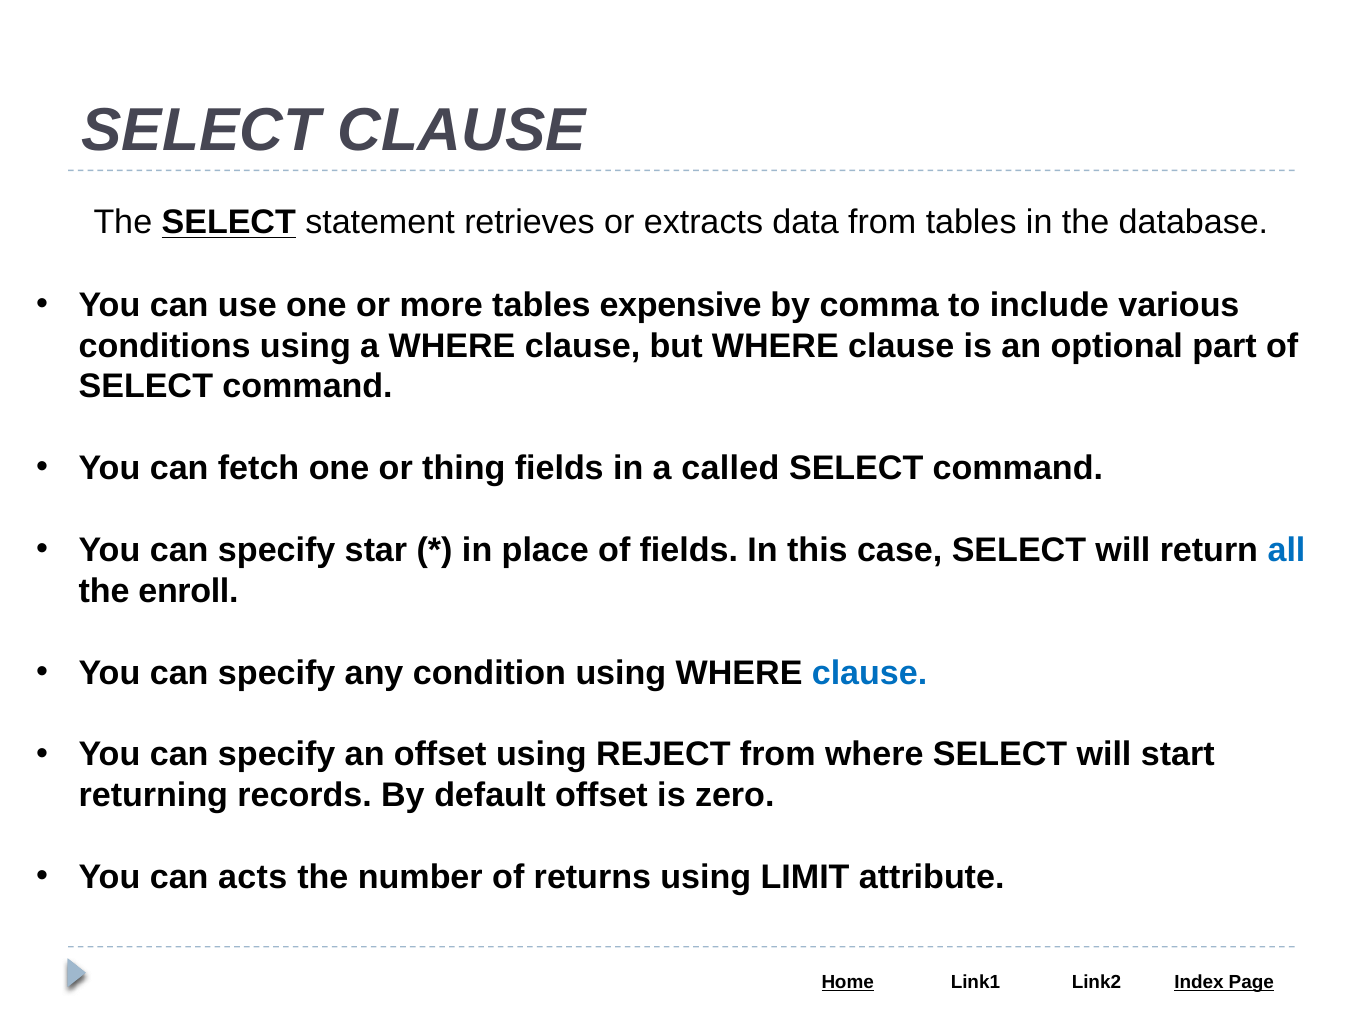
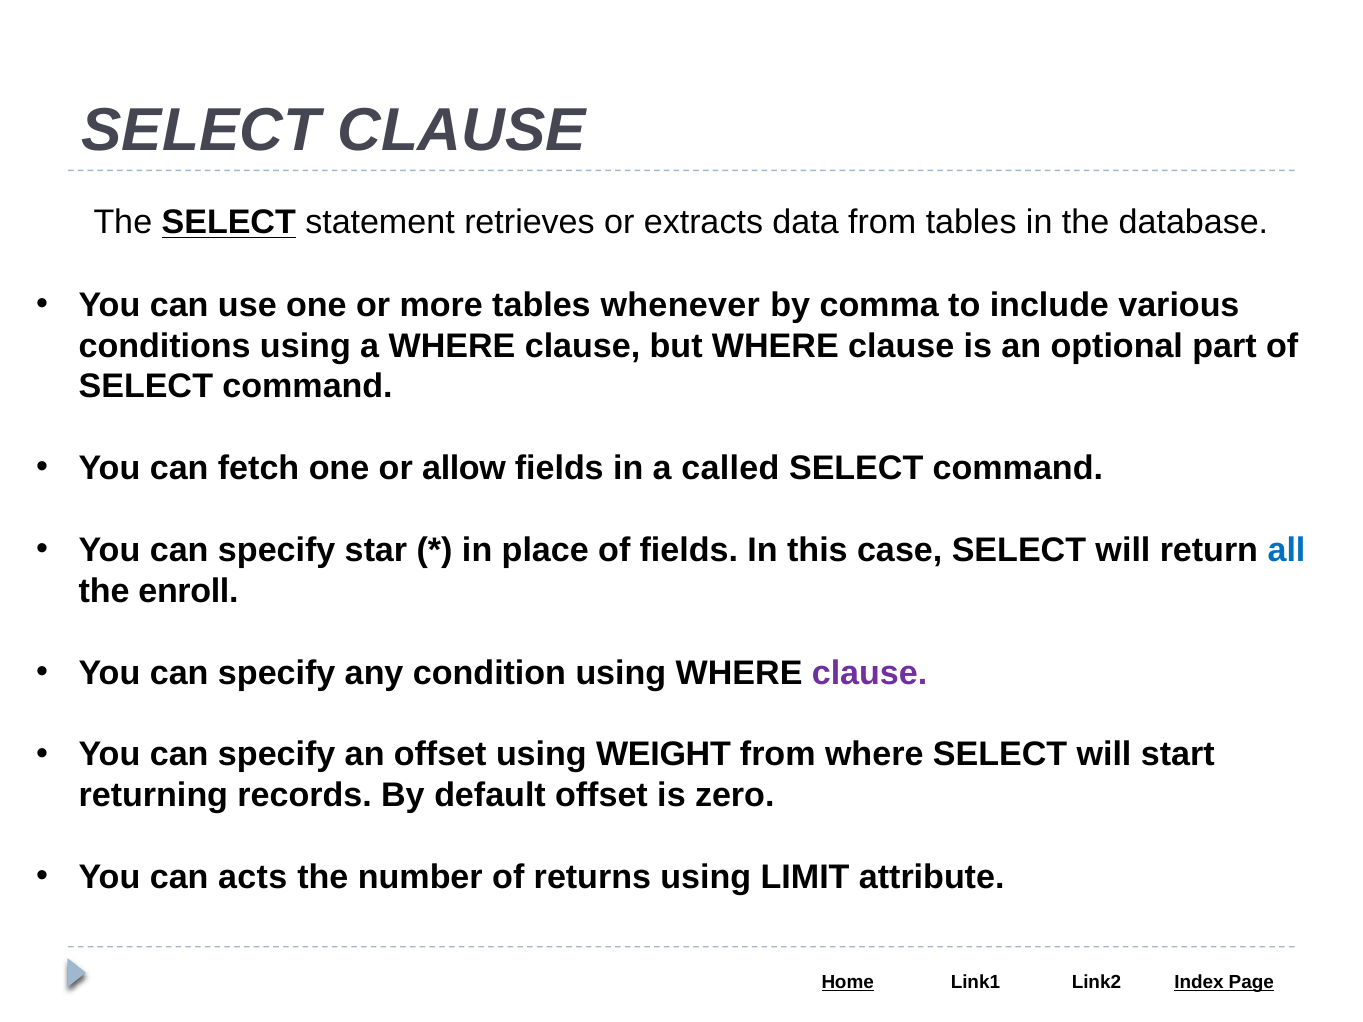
expensive: expensive -> whenever (680, 305)
thing: thing -> allow (464, 469)
clause colour: blue -> purple (870, 673)
REJECT: REJECT -> WEIGHT (663, 755)
